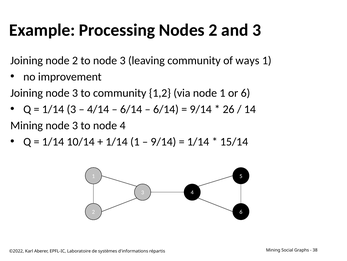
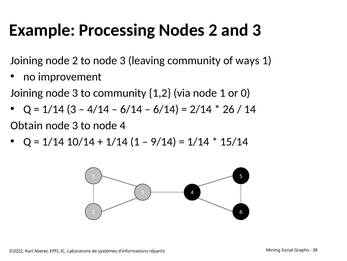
or 6: 6 -> 0 (245, 93)
9/14: 9/14 -> 2/14 (201, 109)
Mining: Mining -> Obtain (27, 125)
